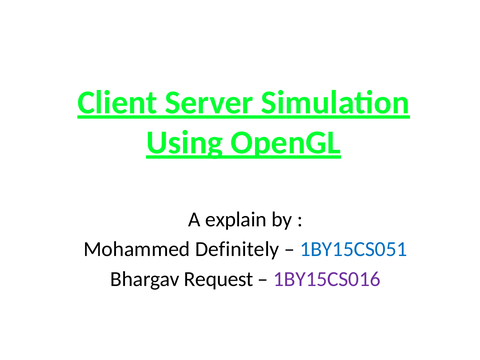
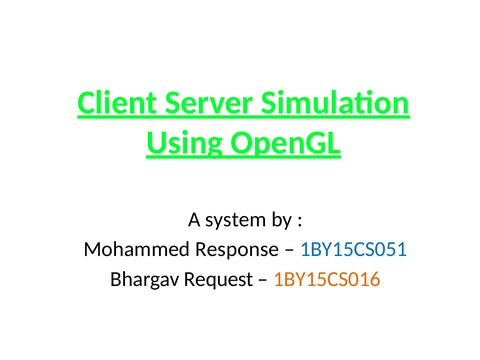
explain: explain -> system (236, 219)
Definitely: Definitely -> Response (237, 249)
1BY15CS016 colour: purple -> orange (327, 279)
